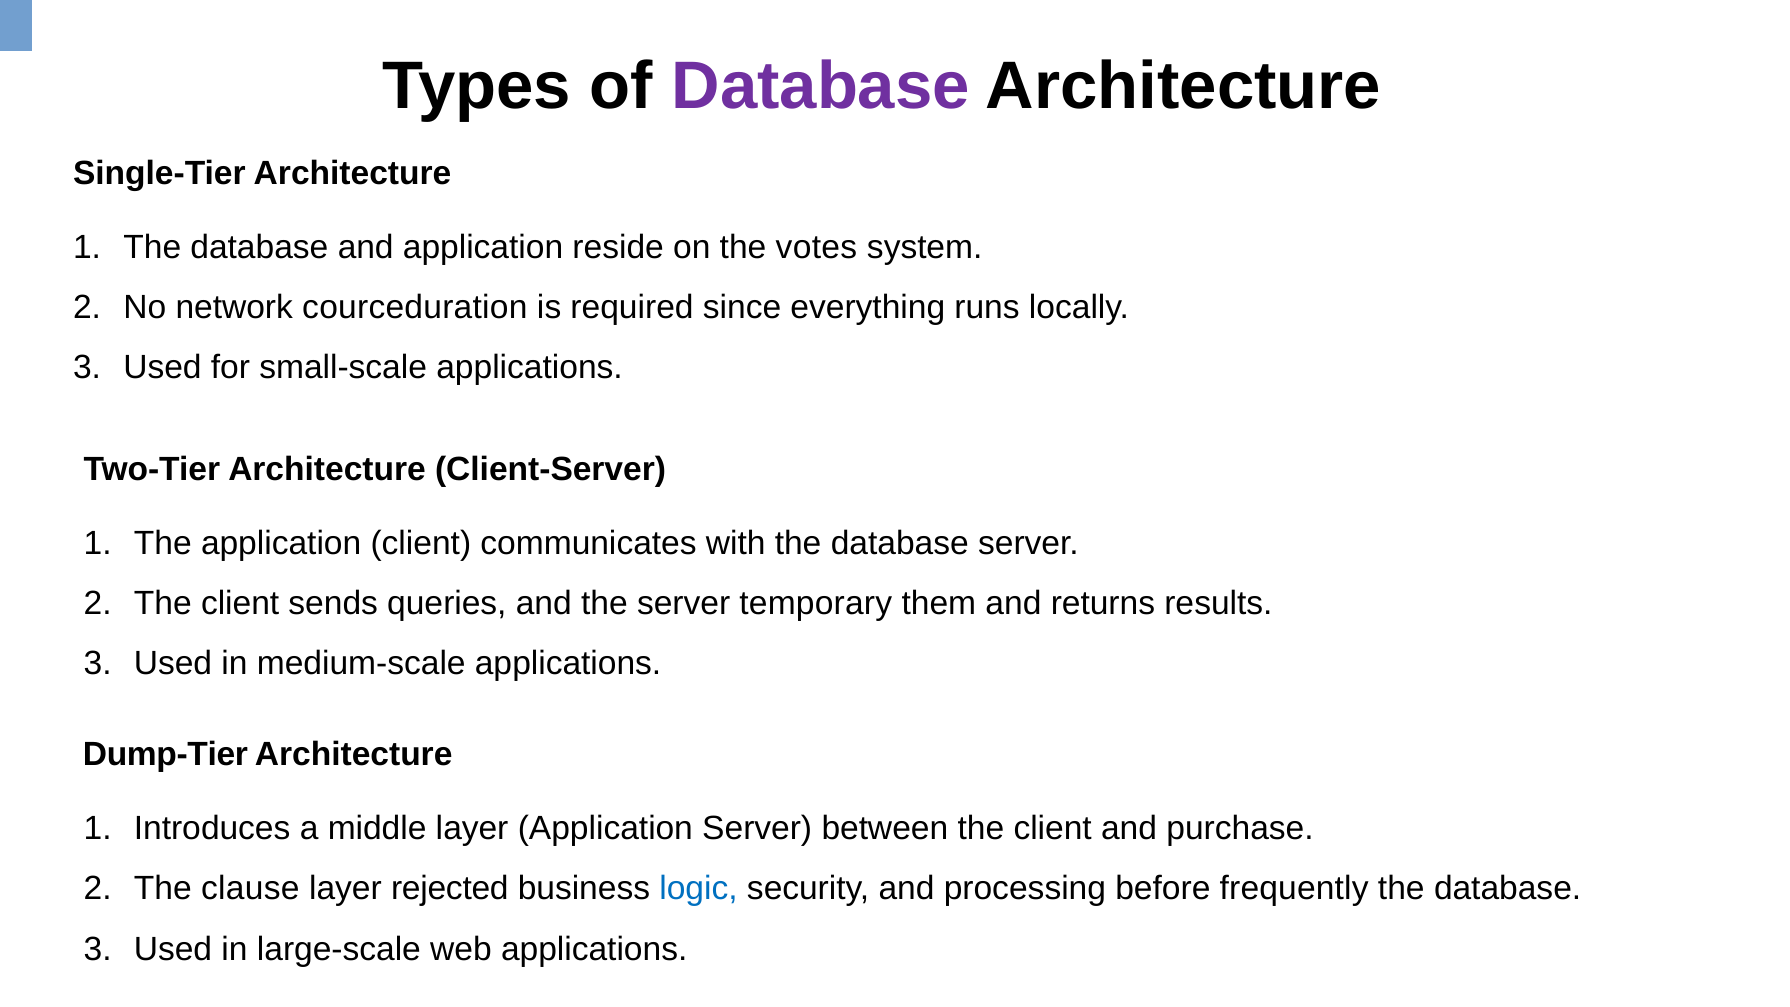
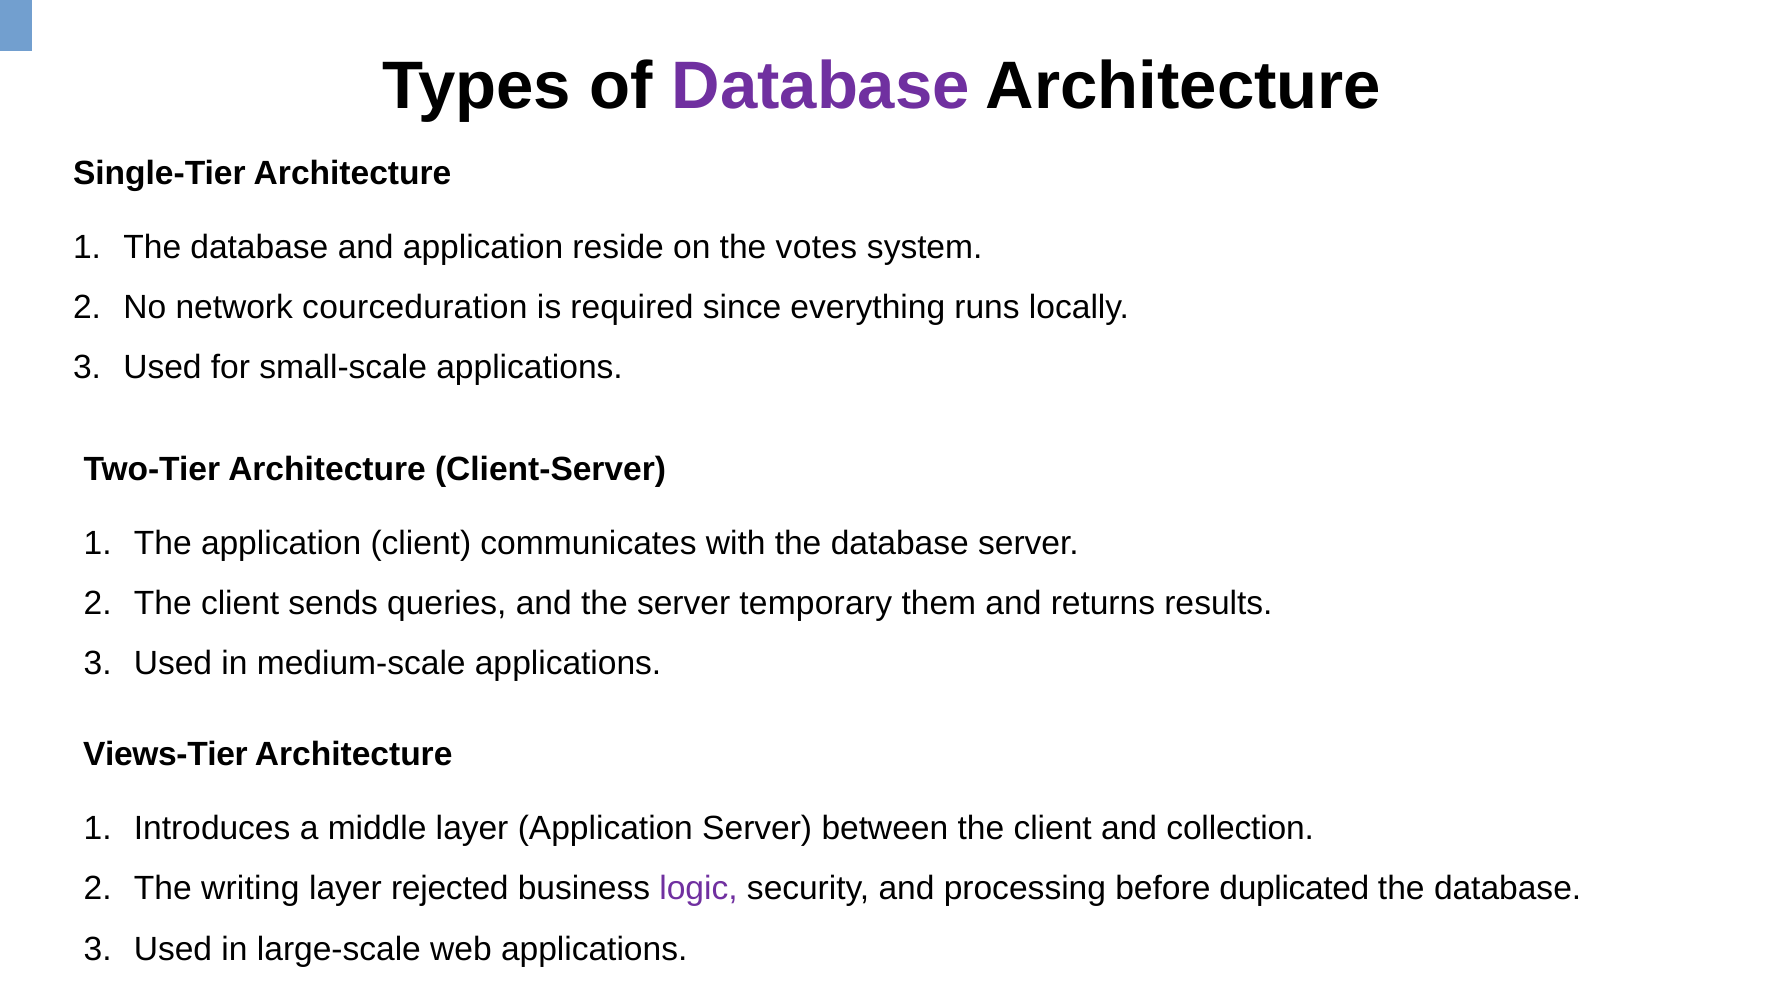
Dump-Tier: Dump-Tier -> Views-Tier (165, 754)
purchase: purchase -> collection (1240, 828)
clause: clause -> writing (250, 889)
logic colour: blue -> purple (699, 889)
frequently: frequently -> duplicated (1294, 889)
